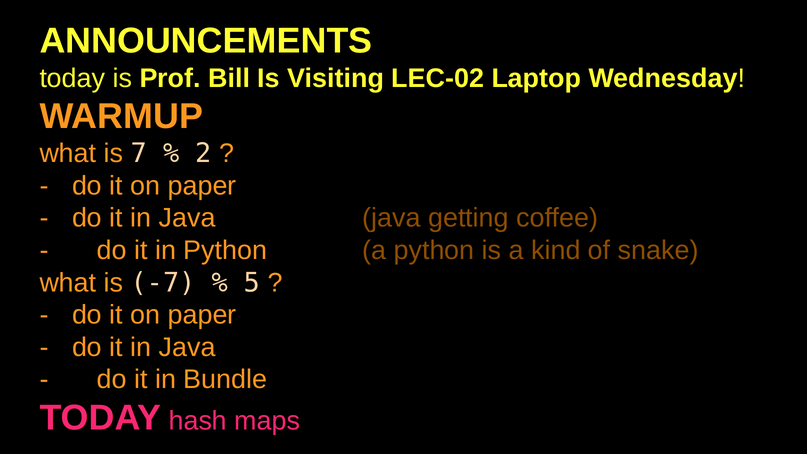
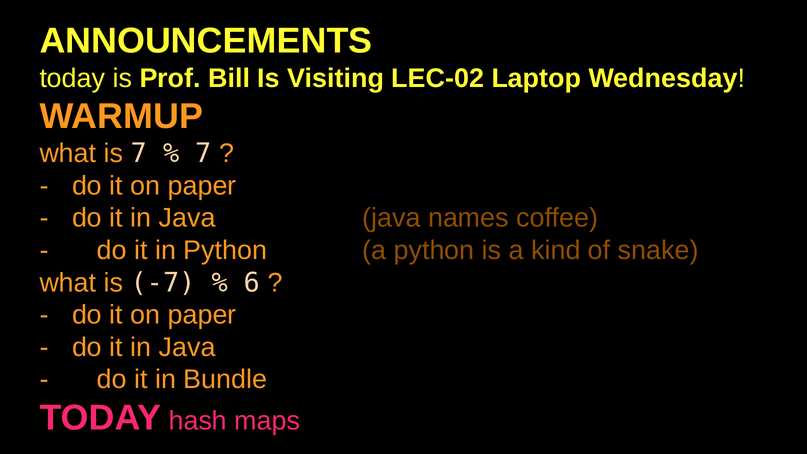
2: 2 -> 7 (204, 153)
getting: getting -> names (468, 218)
5: 5 -> 6 (252, 283)
